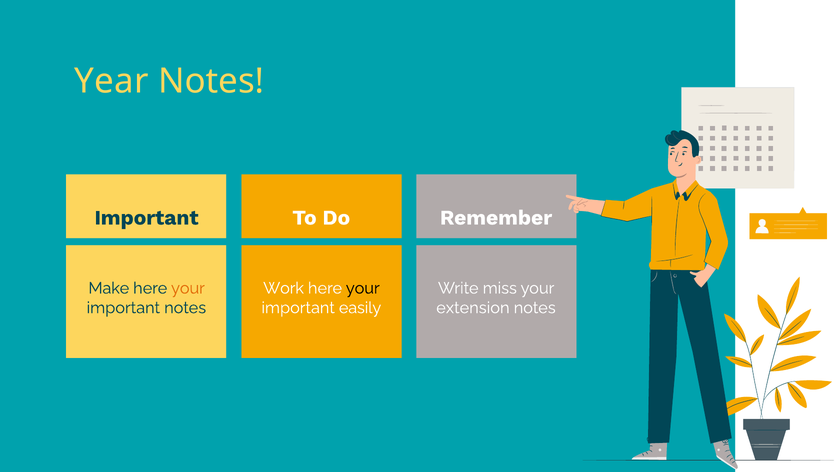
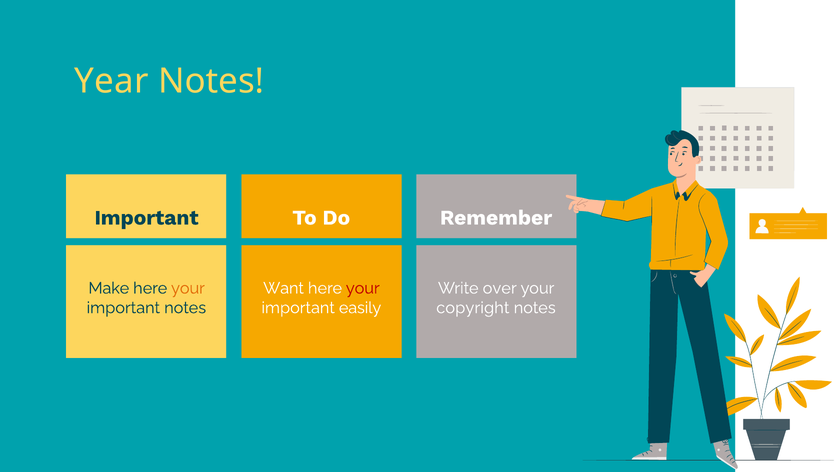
Work: Work -> Want (284, 288)
your colour: black -> red (363, 288)
miss: miss -> over (500, 288)
extension: extension -> copyright (473, 308)
